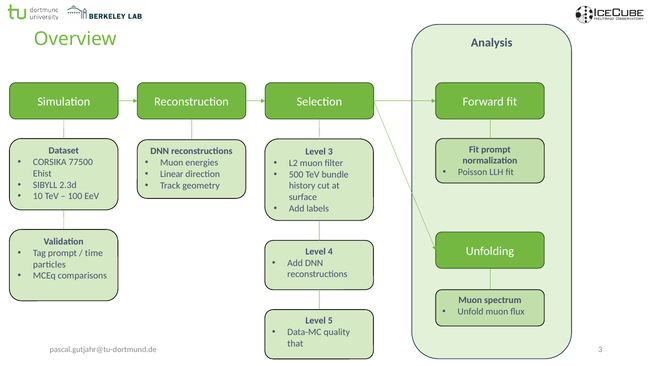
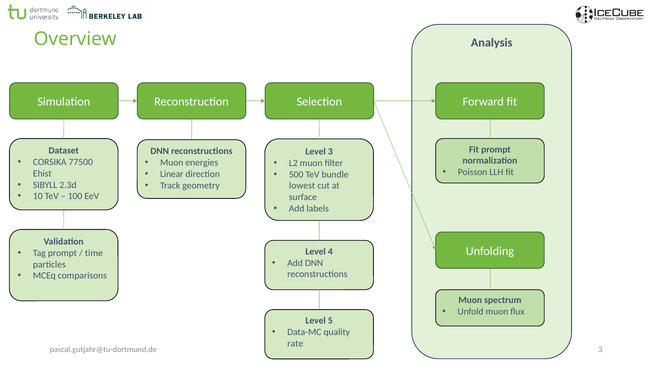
history: history -> lowest (302, 186)
that: that -> rate (295, 344)
